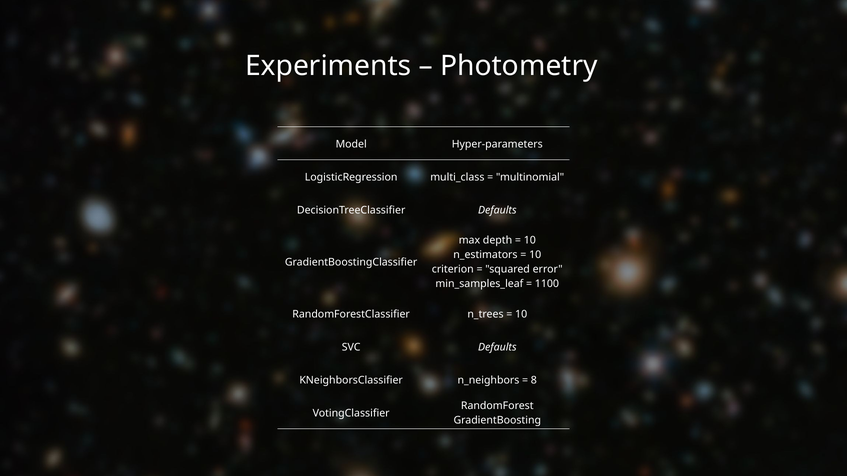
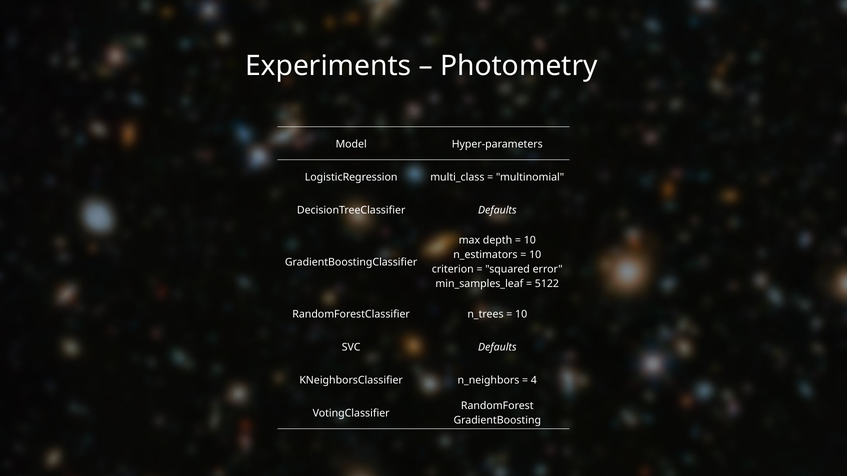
1100: 1100 -> 5122 (547, 284)
8: 8 -> 4 (534, 380)
